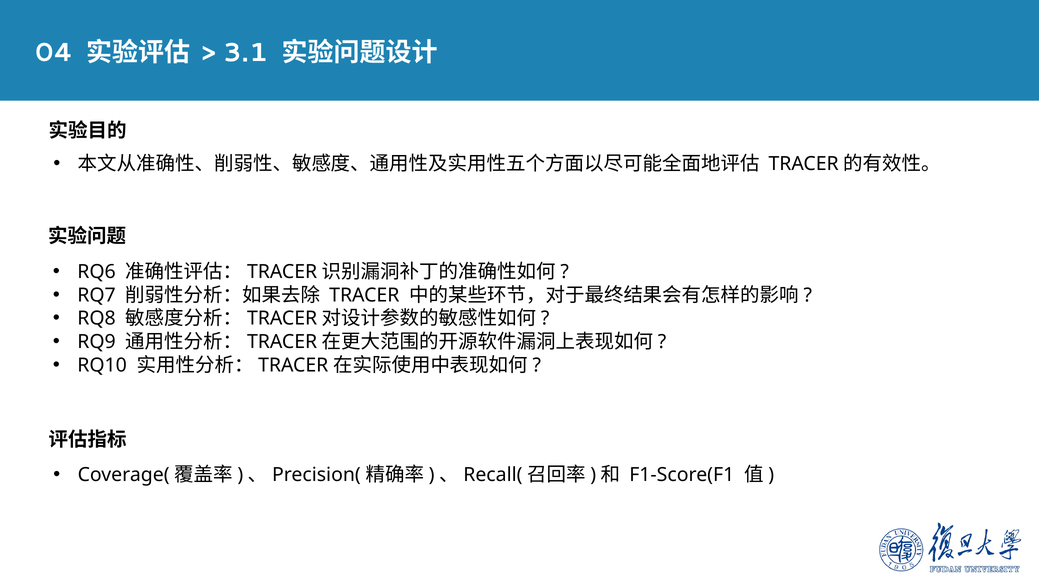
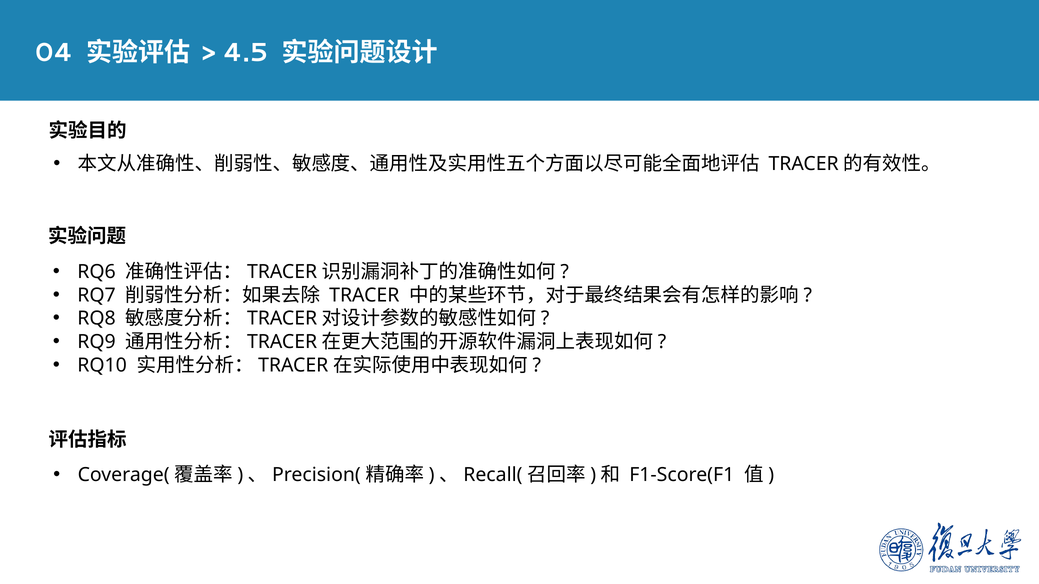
3.1: 3.1 -> 4.5 (246, 53)
